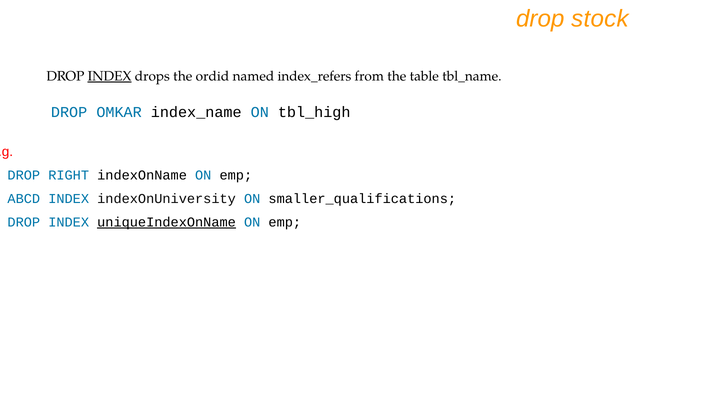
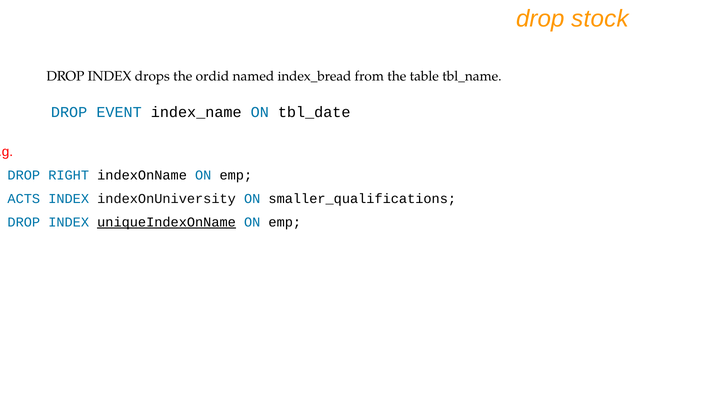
INDEX underline: present -> none (110, 76)
index_refers: index_refers -> index_bread (314, 76)
OMKAR: OMKAR -> EVENT (119, 112)
tbl_high: tbl_high -> tbl_date (314, 112)
ABCD: ABCD -> ACTS (24, 199)
